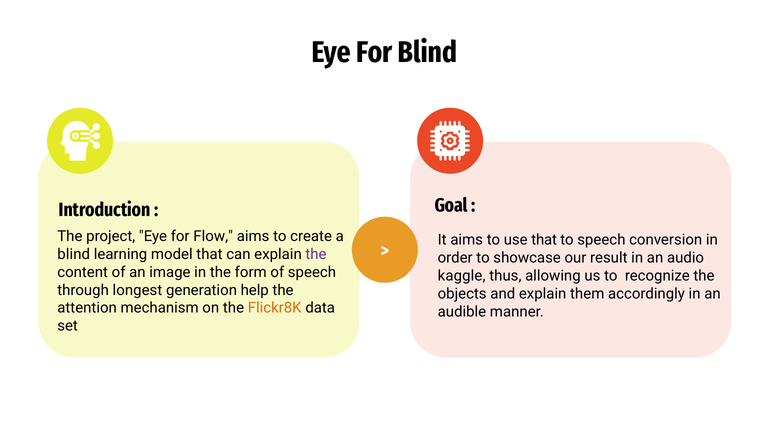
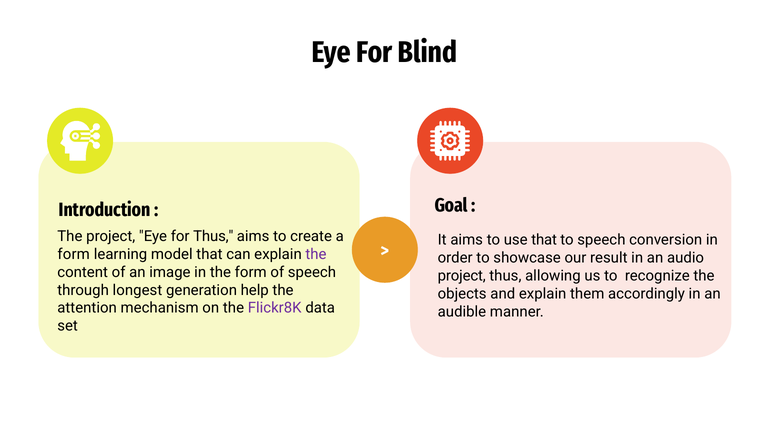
for Flow: Flow -> Thus (213, 236)
blind: blind -> form (74, 254)
kaggle: kaggle -> project (462, 276)
Flickr8K colour: orange -> purple (275, 308)
